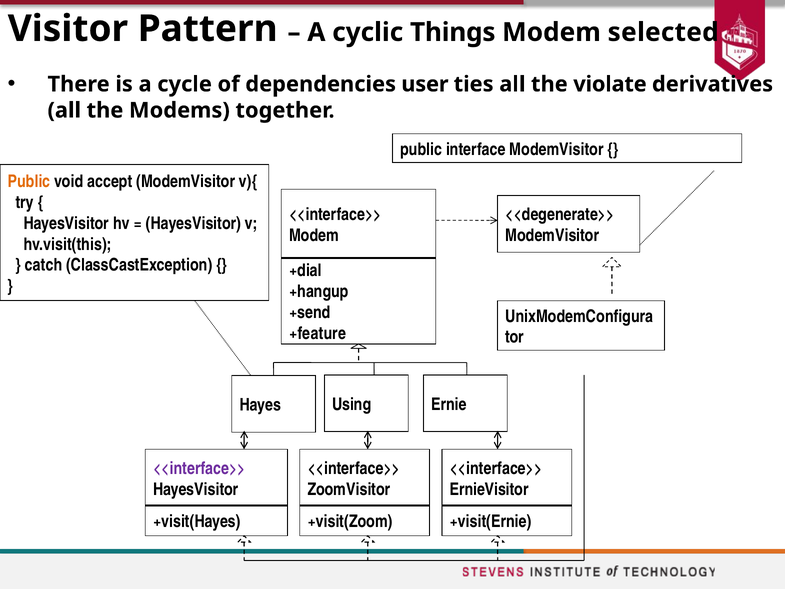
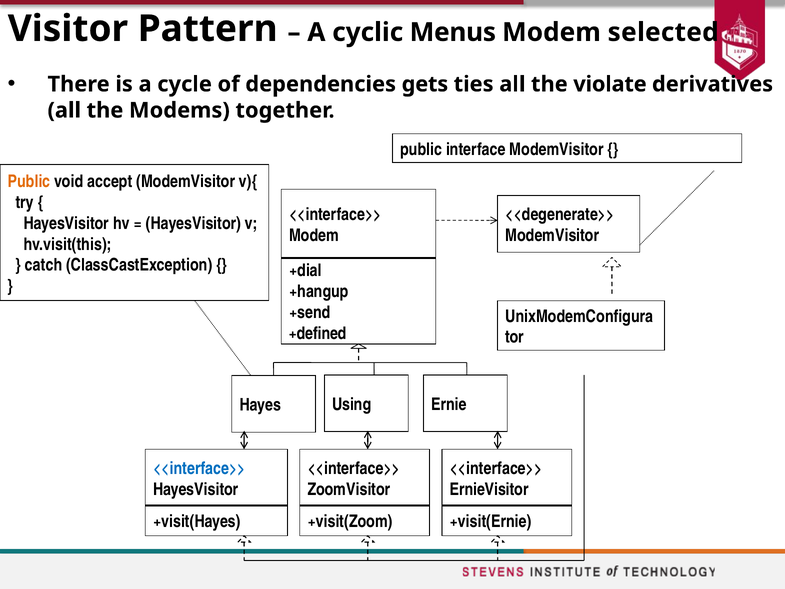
Things: Things -> Menus (453, 32)
user: user -> gets (425, 84)
+feature: +feature -> +defined (318, 333)
<<interface>> colour: purple -> blue (199, 468)
